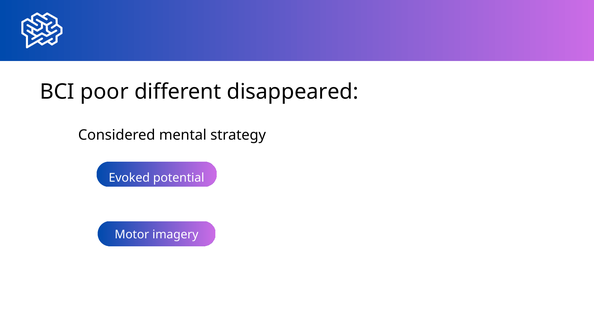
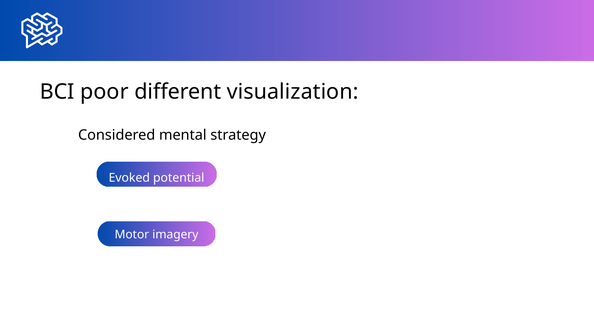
disappeared: disappeared -> visualization (293, 92)
